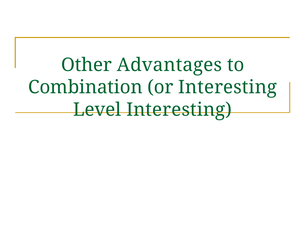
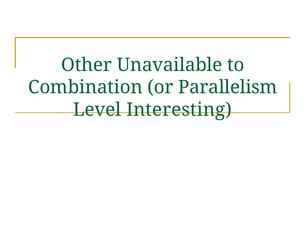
Advantages: Advantages -> Unavailable (170, 65)
or Interesting: Interesting -> Parallelism (228, 87)
